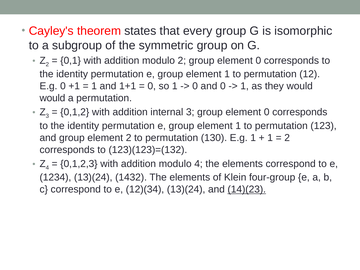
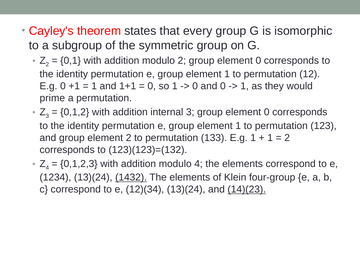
would: would -> prime (52, 98)
130: 130 -> 133 (214, 138)
1432 underline: none -> present (131, 177)
